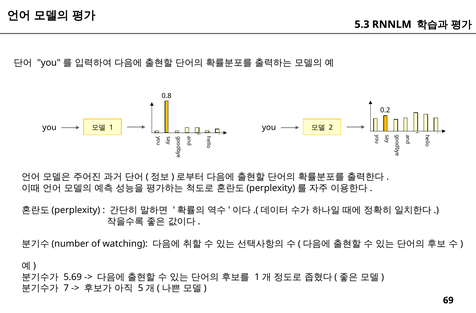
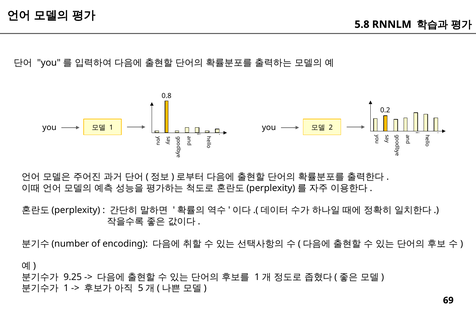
5.3: 5.3 -> 5.8 (362, 24)
watching: watching -> encoding (125, 243)
5.69: 5.69 -> 9.25 (73, 277)
7: 7 -> 1 (66, 288)
